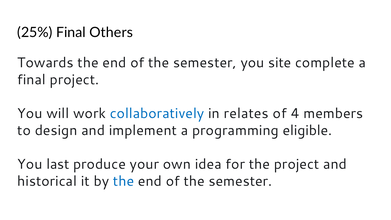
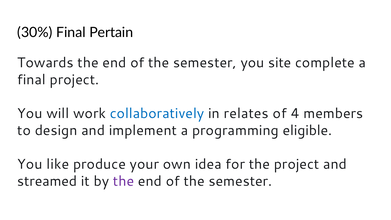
25%: 25% -> 30% (35, 32)
Others: Others -> Pertain (111, 32)
last: last -> like (58, 164)
historical: historical -> streamed (47, 181)
the colour: blue -> purple (124, 181)
